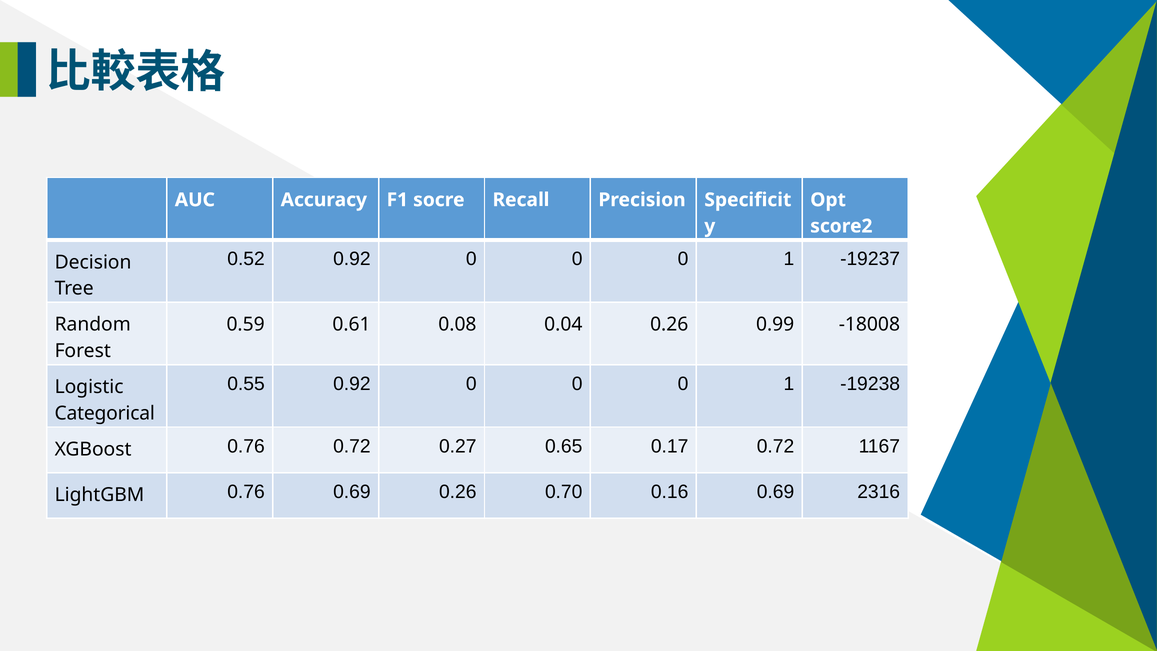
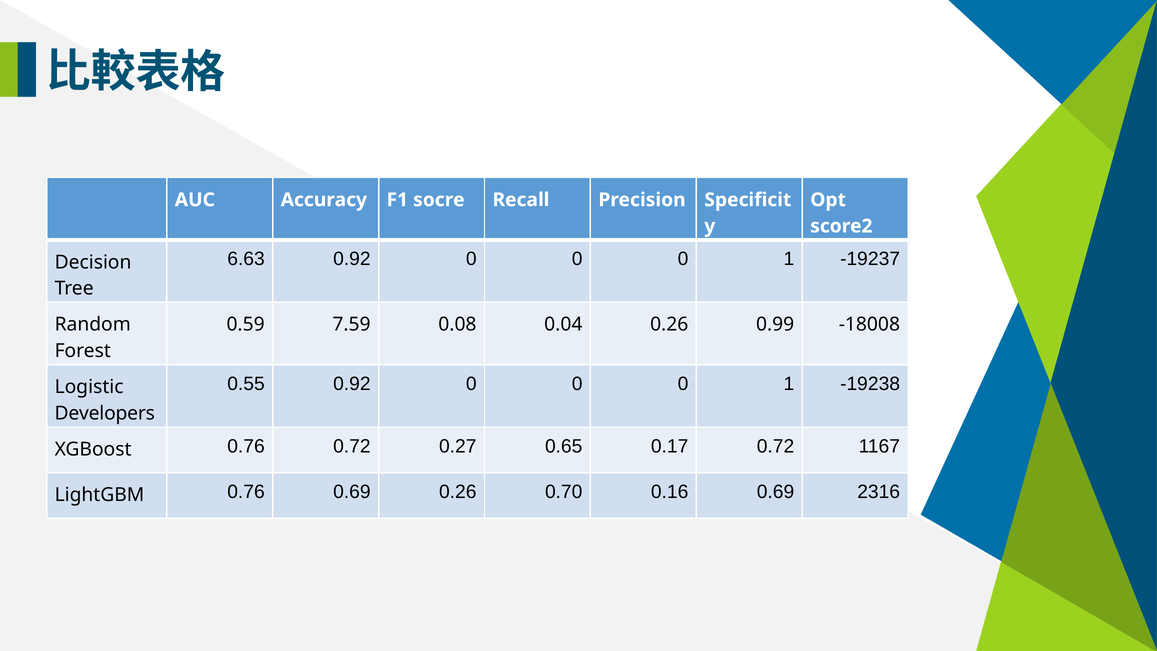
0.52: 0.52 -> 6.63 (246, 259)
0.61: 0.61 -> 7.59 (352, 325)
Categorical: Categorical -> Developers (105, 413)
